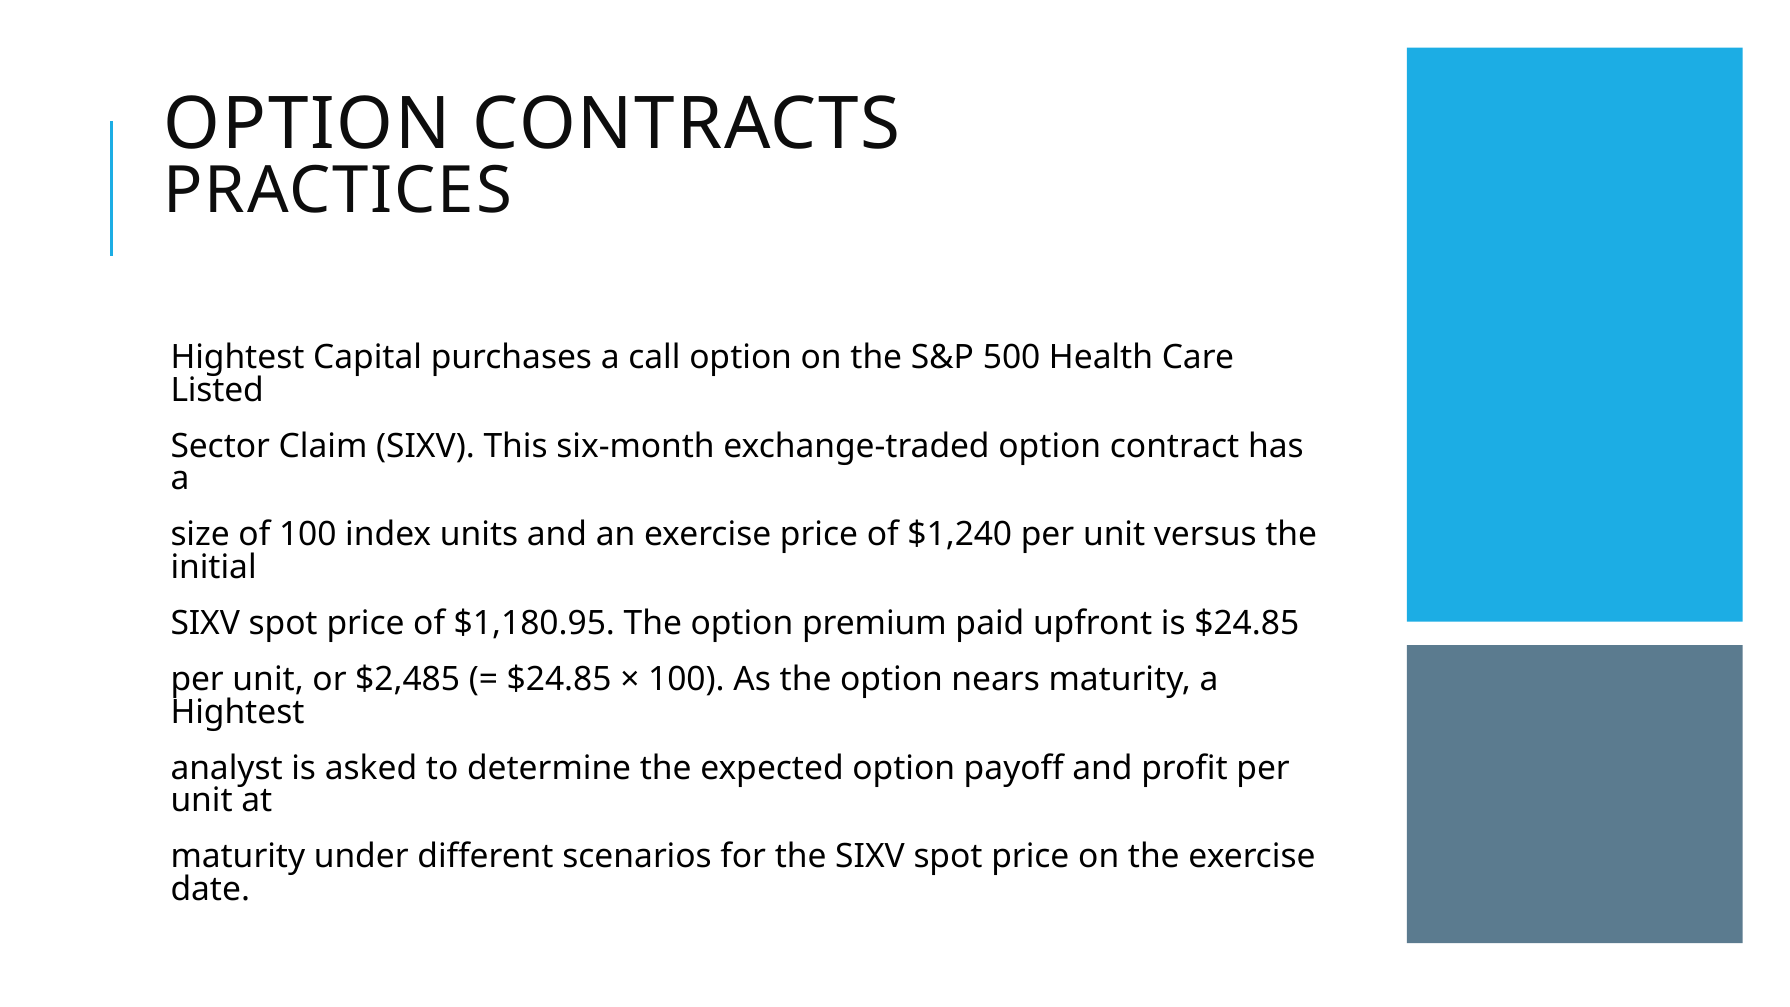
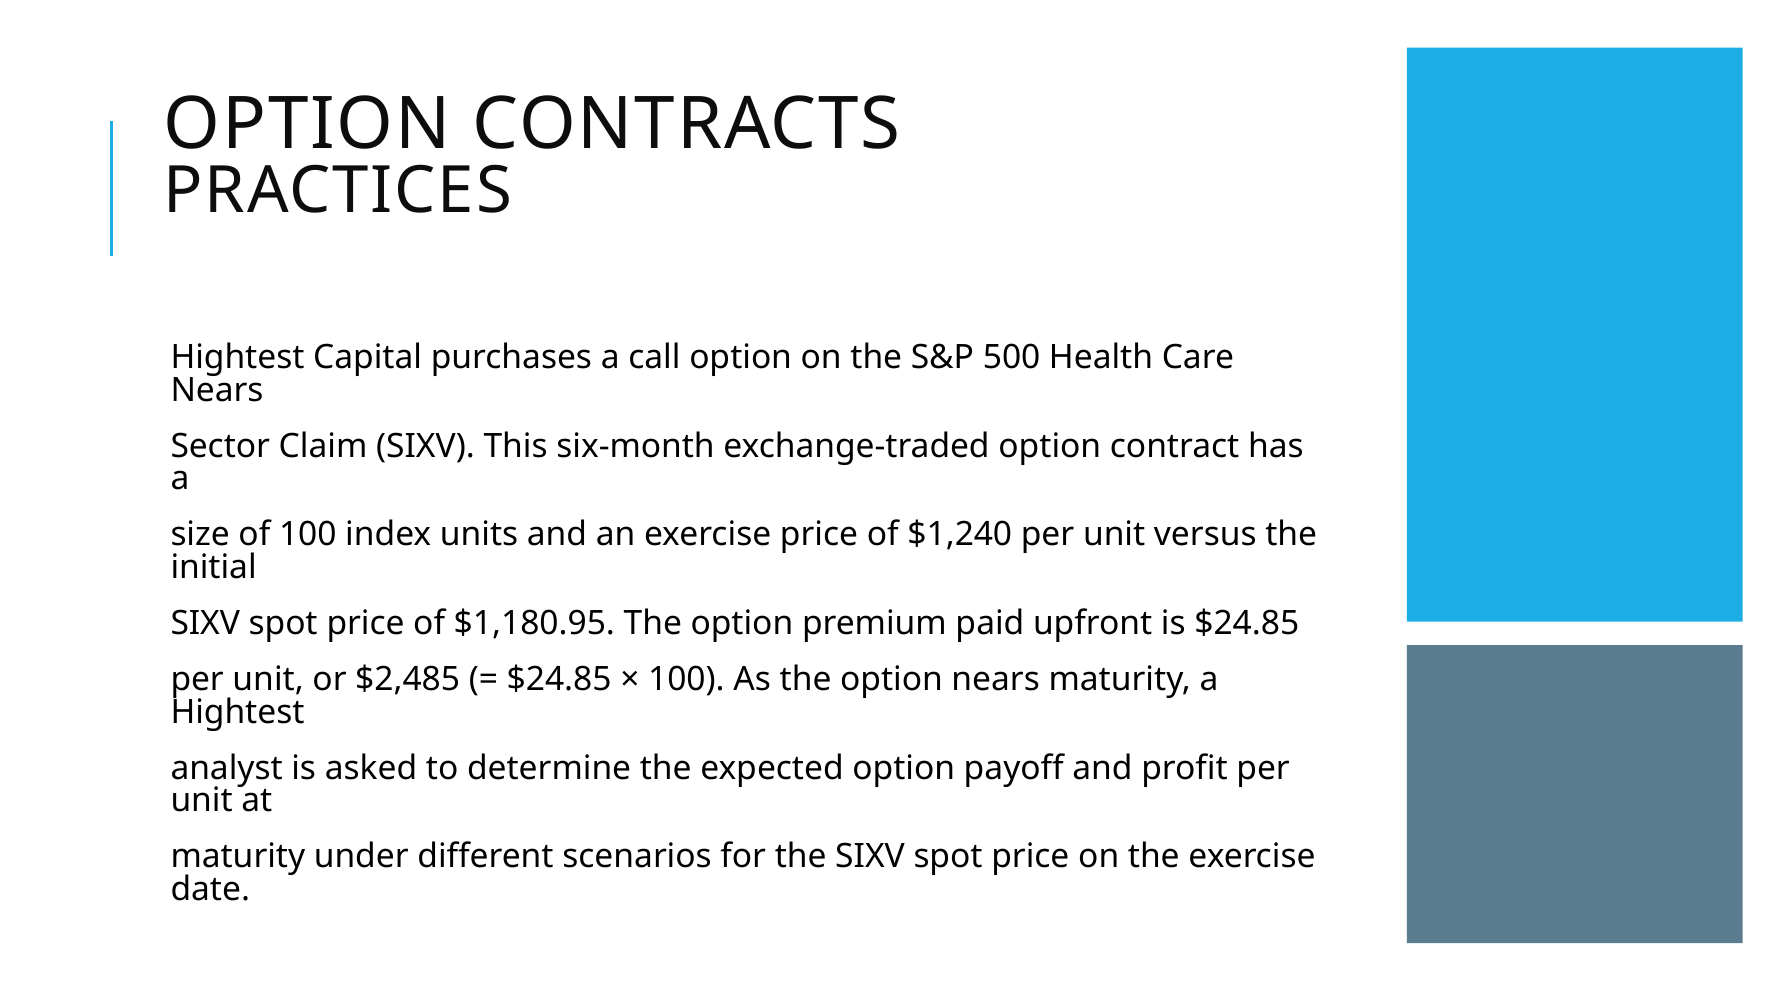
Listed: Listed -> Nears (217, 390)
